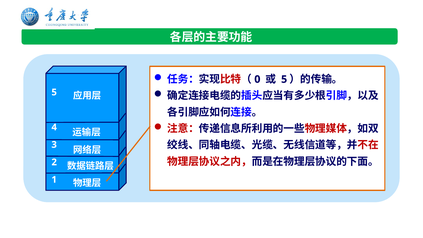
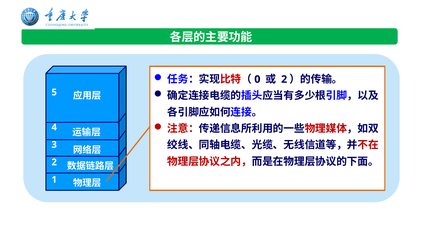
5: 5 -> 2 (284, 79)
